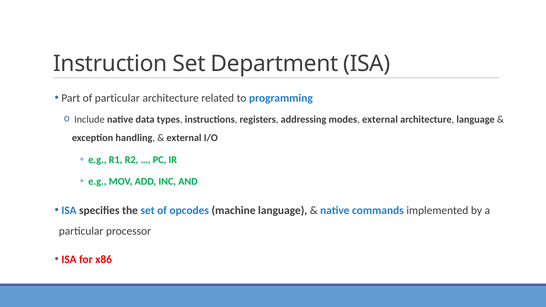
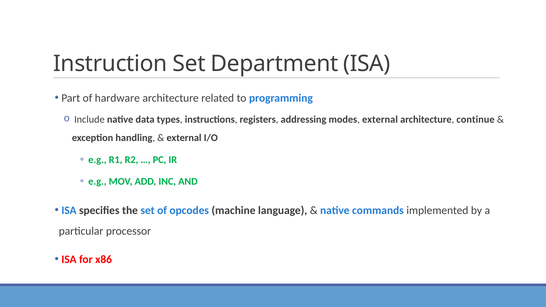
of particular: particular -> hardware (117, 98)
architecture language: language -> continue (476, 119)
